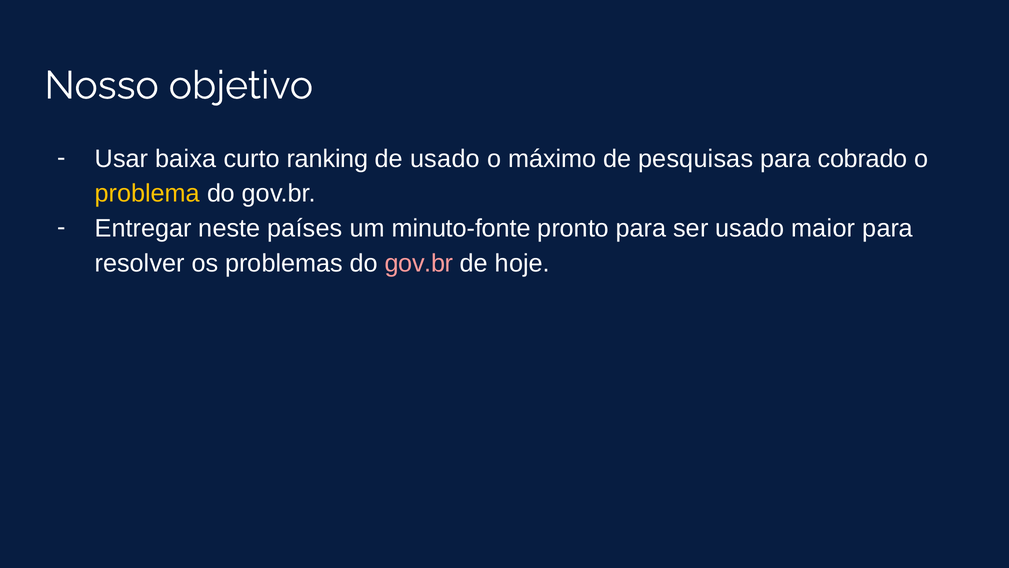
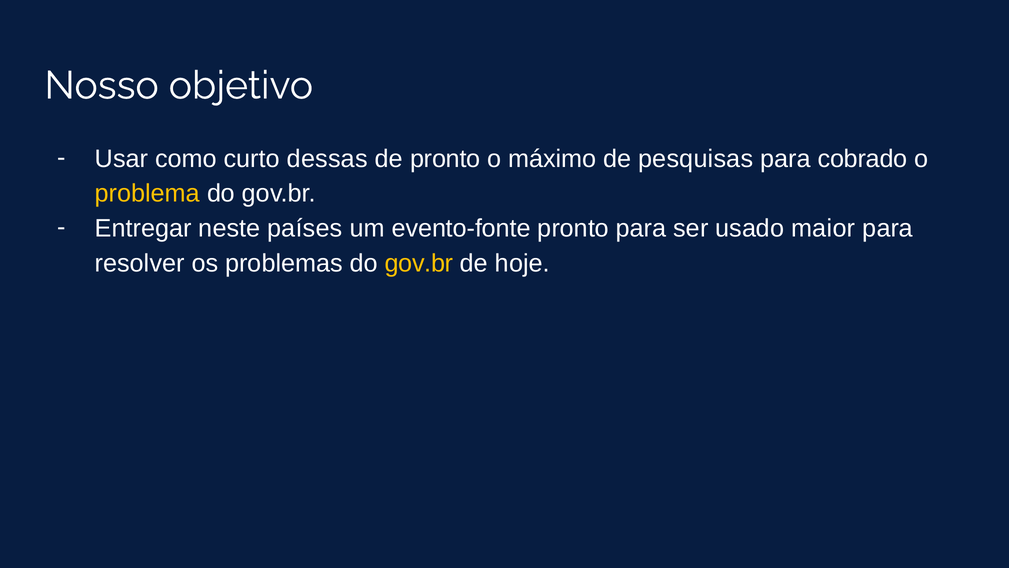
baixa: baixa -> como (186, 159)
ranking: ranking -> dessas (327, 159)
de usado: usado -> pronto (445, 159)
minuto-fonte: minuto-fonte -> evento-fonte (461, 228)
gov.br colour: pink -> yellow (419, 263)
